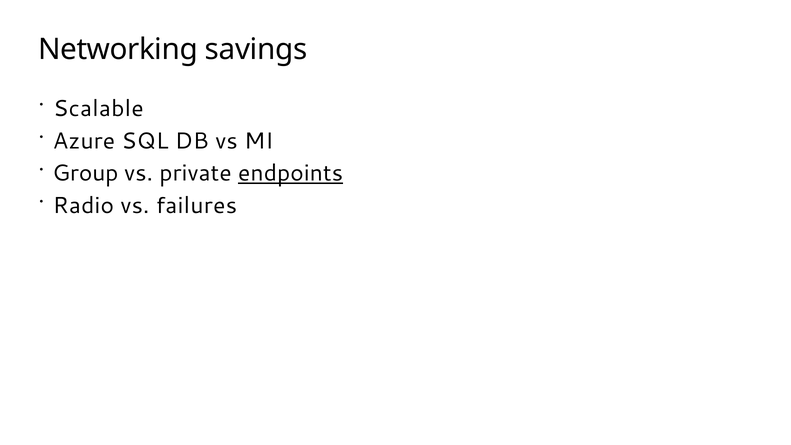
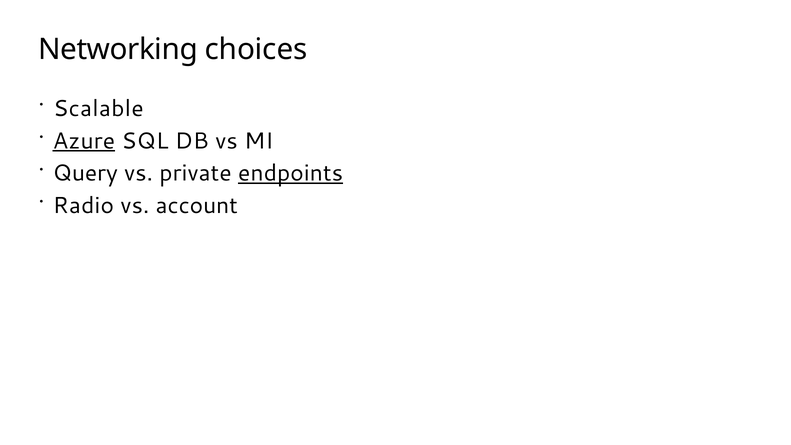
savings: savings -> choices (256, 50)
Azure underline: none -> present (84, 141)
Group: Group -> Query (85, 173)
failures: failures -> account (197, 206)
